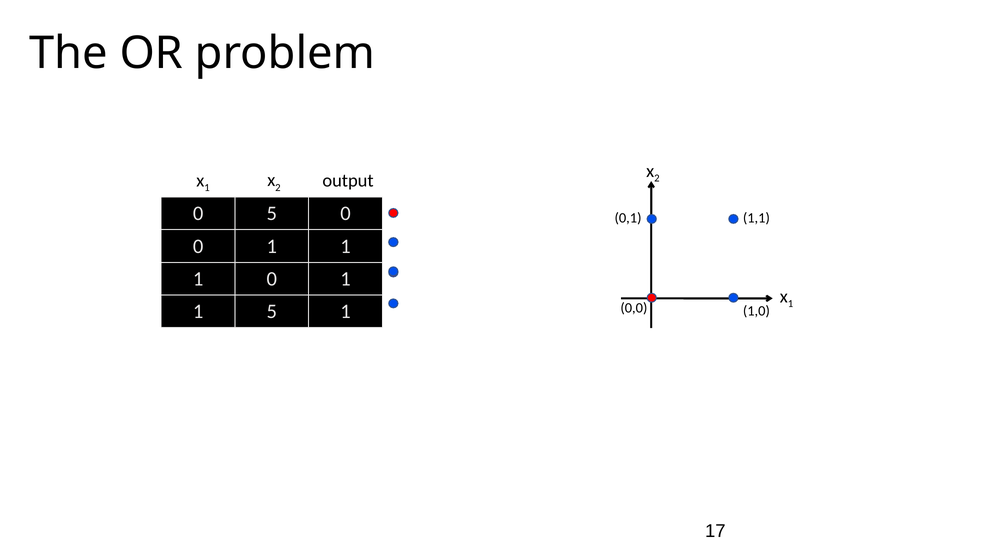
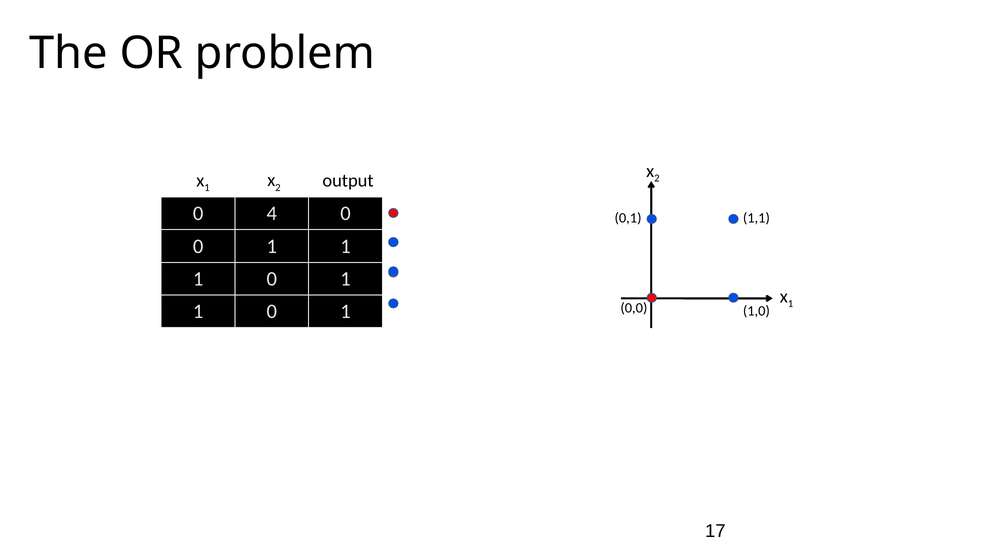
0 5: 5 -> 4 (272, 213)
5: 5 -> 0 (272, 311)
